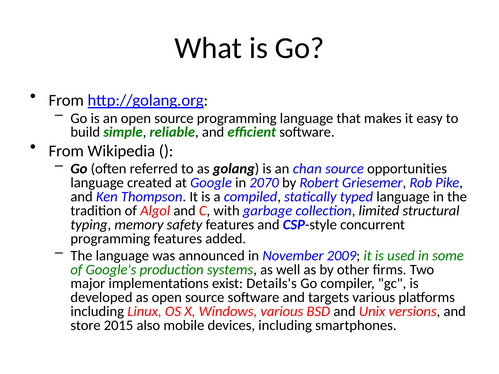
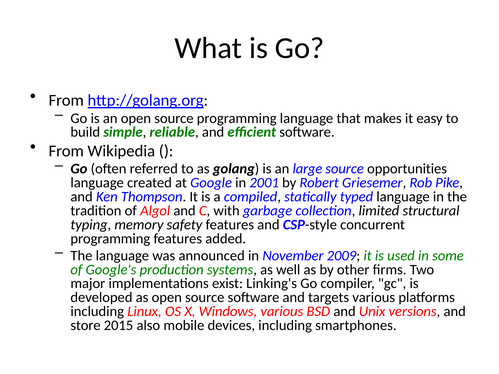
chan: chan -> large (307, 169)
2070: 2070 -> 2001 (264, 183)
Details's: Details's -> Linking's (272, 284)
